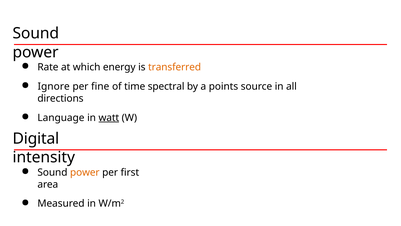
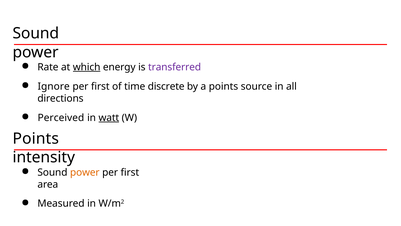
which underline: none -> present (87, 67)
transferred colour: orange -> purple (175, 67)
fine: fine -> first (100, 86)
spectral: spectral -> discrete (166, 86)
Language: Language -> Perceived (61, 117)
Digital: Digital -> Points (36, 138)
